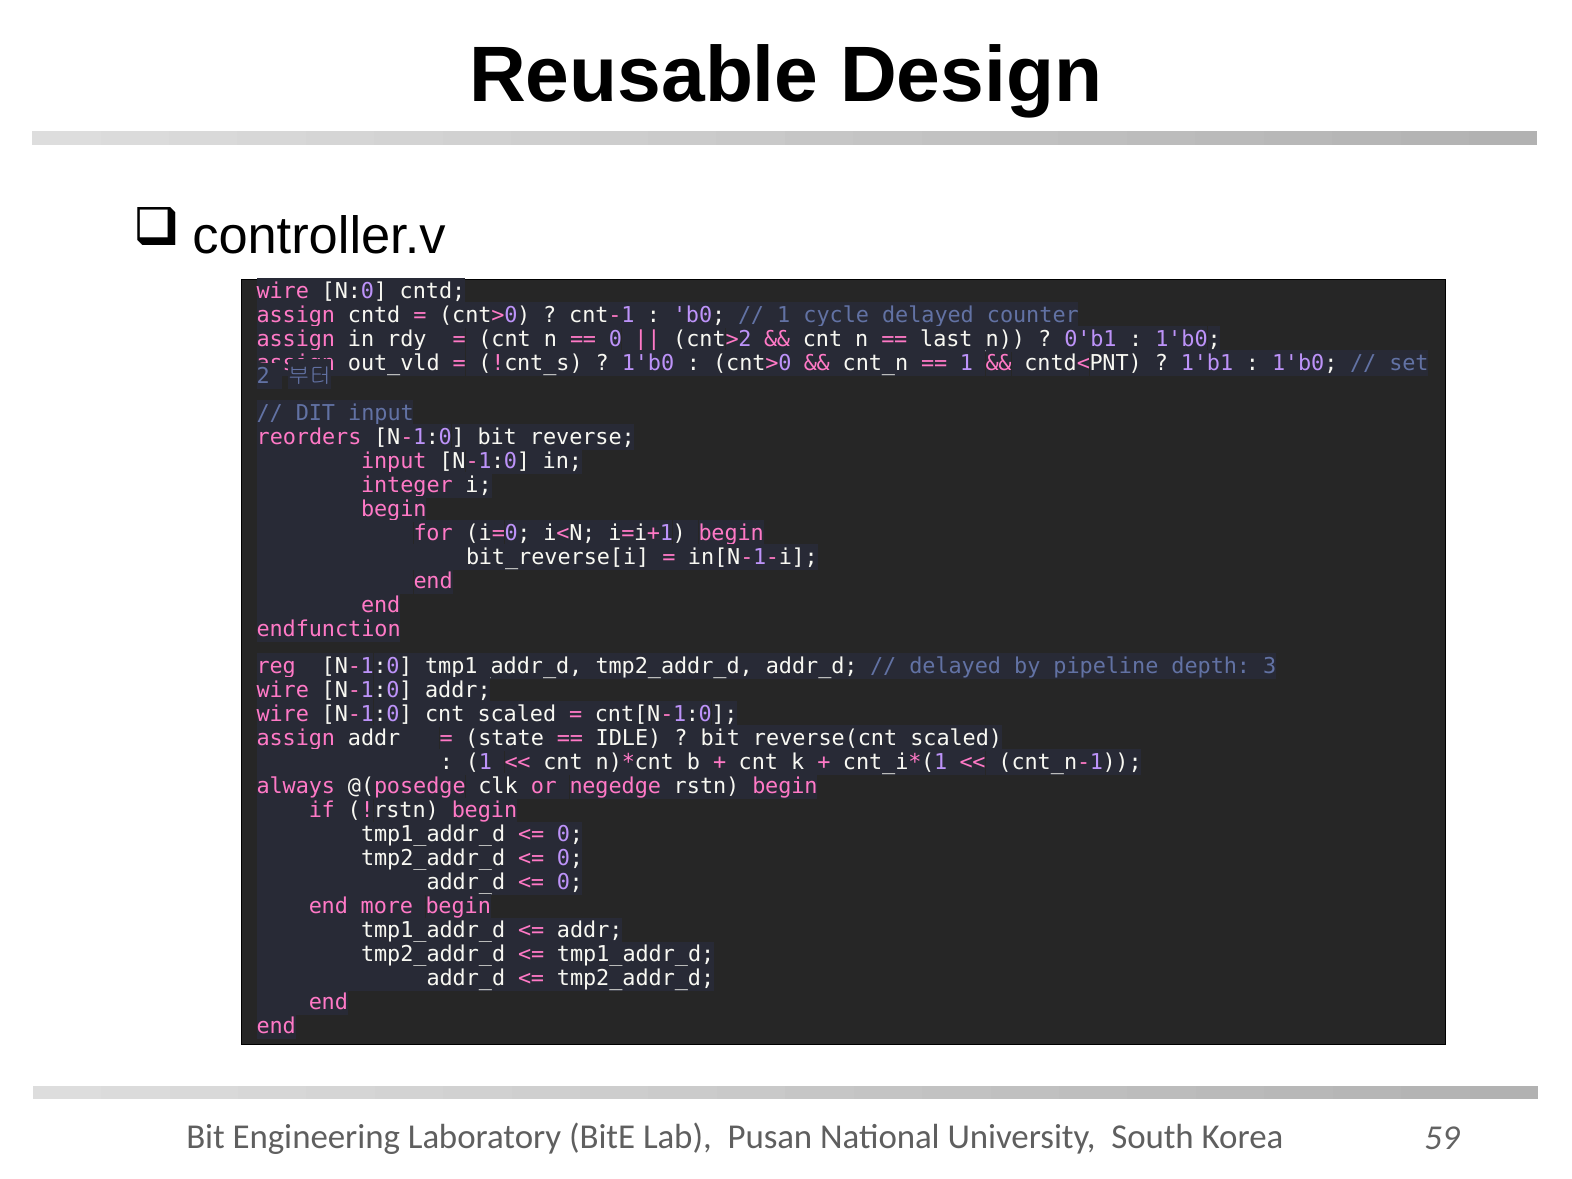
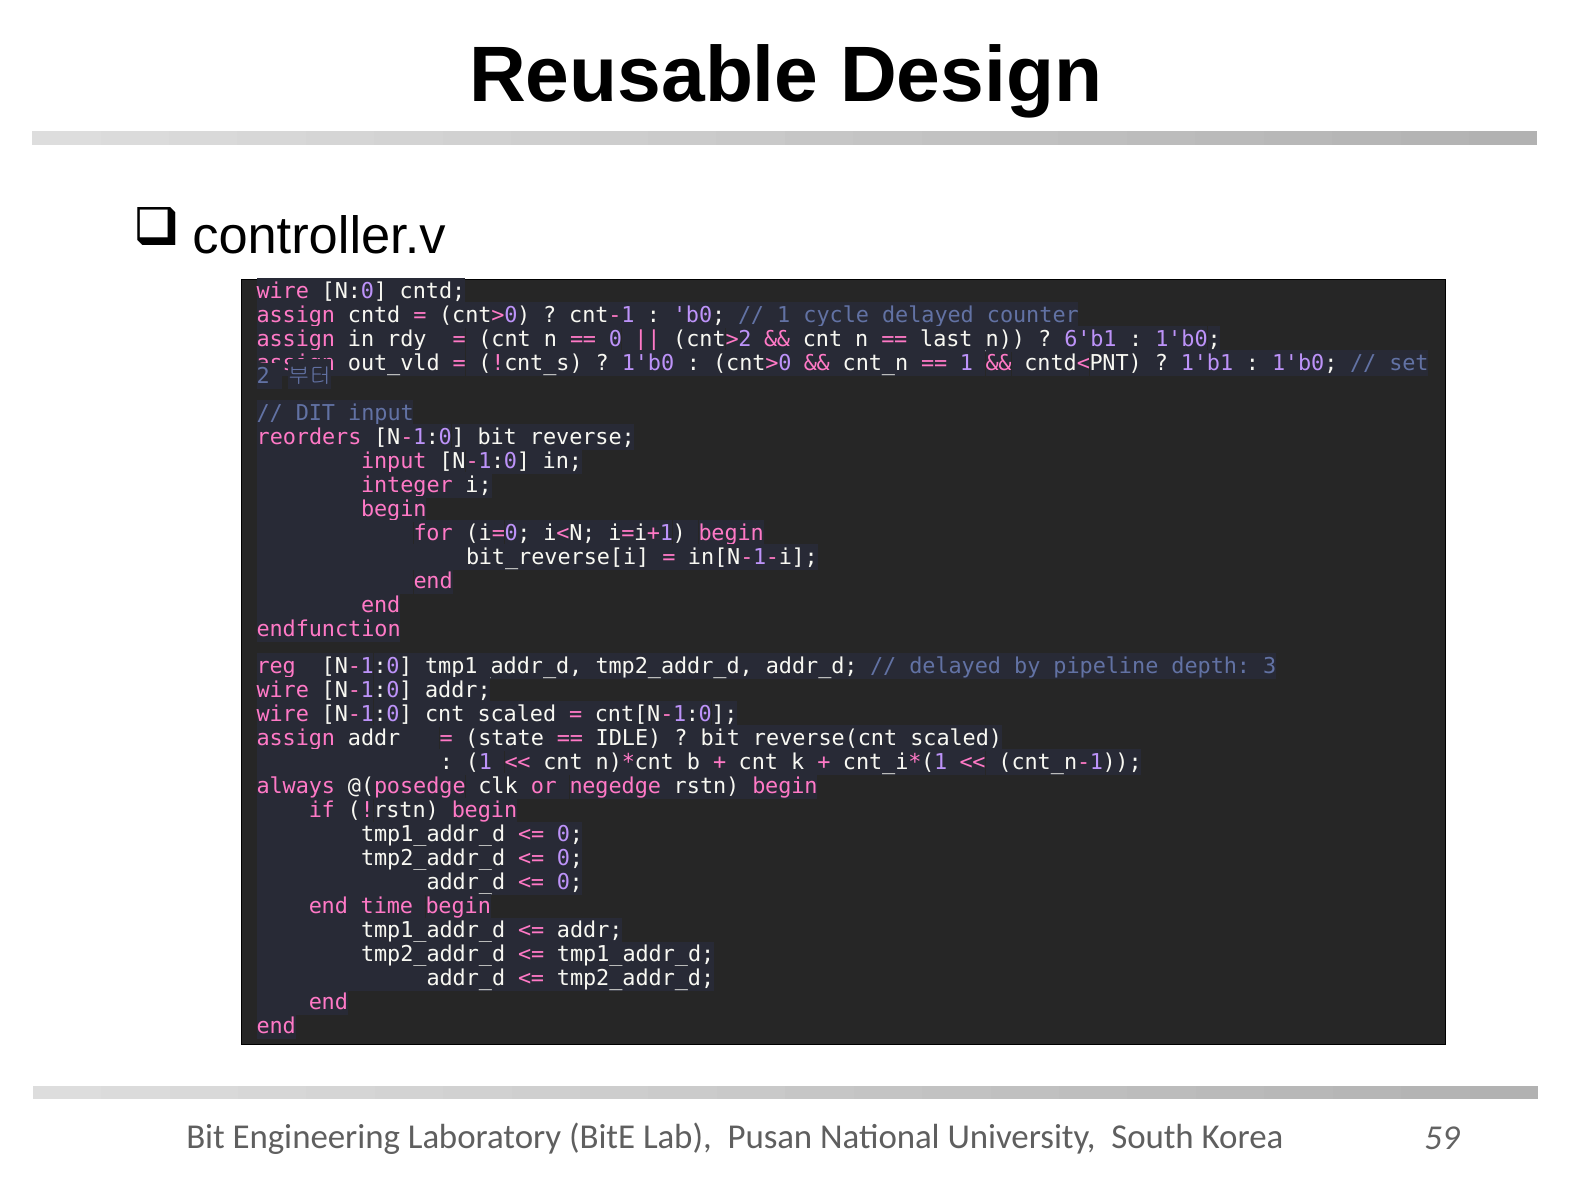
0'b1: 0'b1 -> 6'b1 (1090, 339)
more: more -> time (387, 907)
